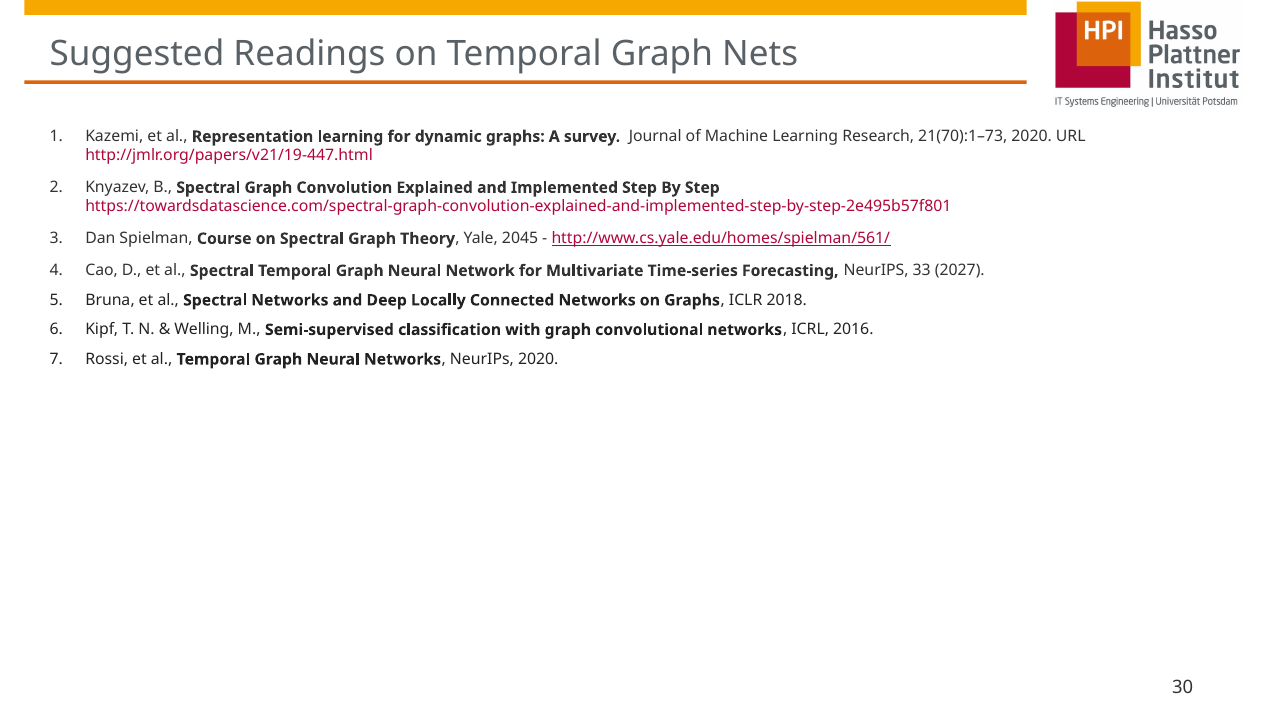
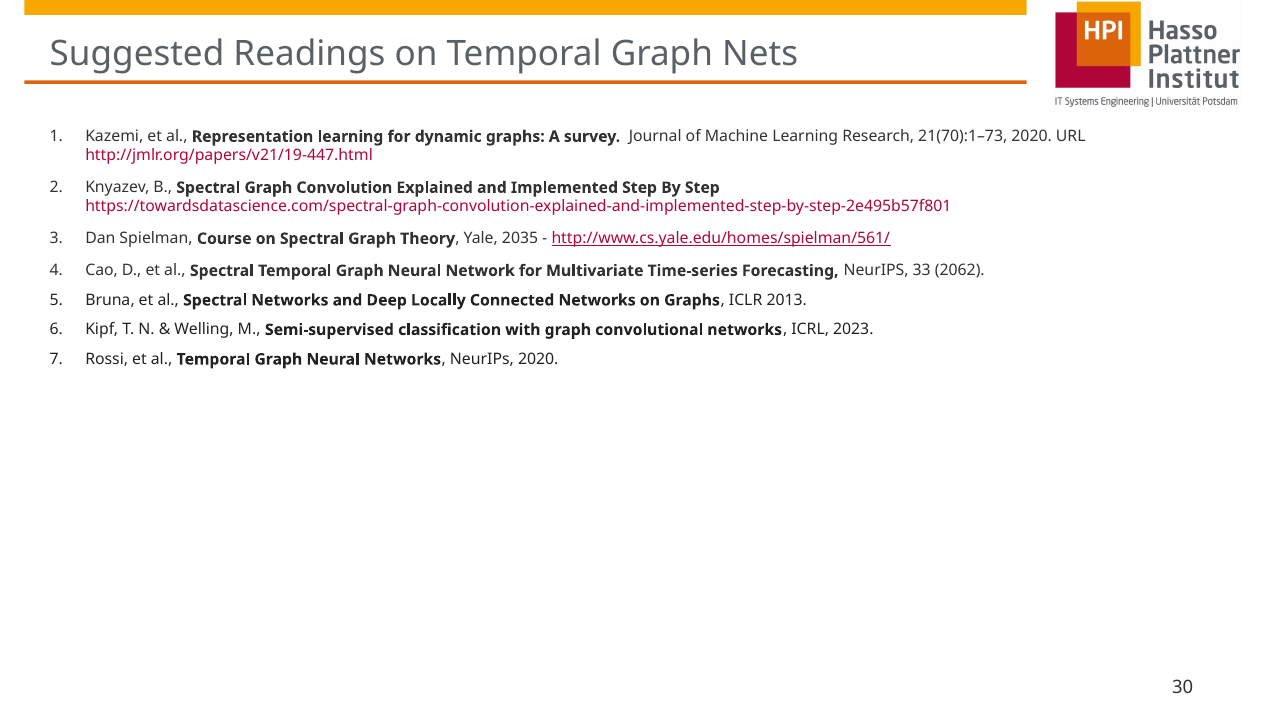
2045: 2045 -> 2035 (520, 239)
2027: 2027 -> 2062 (960, 271)
2018: 2018 -> 2013 (787, 300)
2016: 2016 -> 2023 (853, 330)
